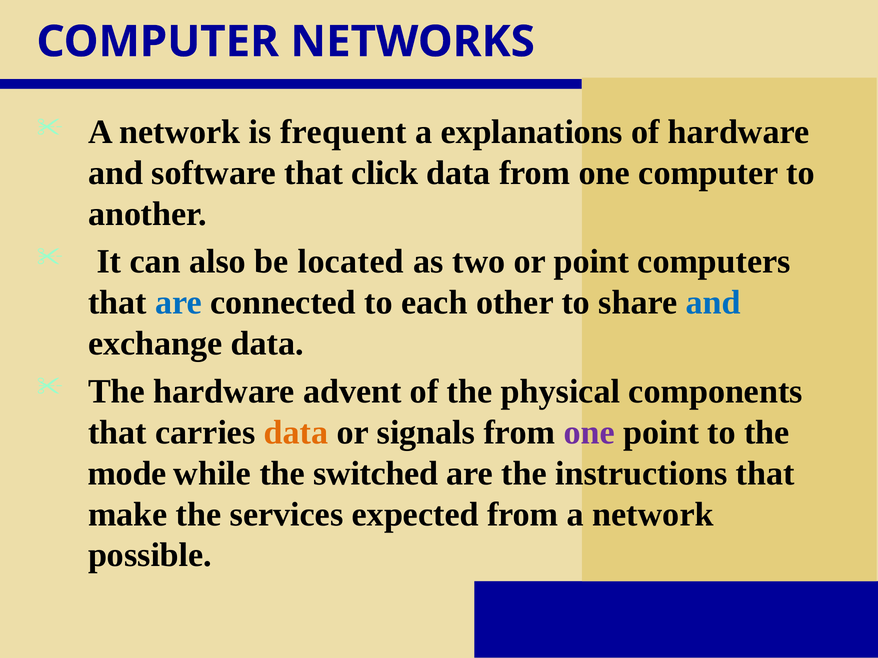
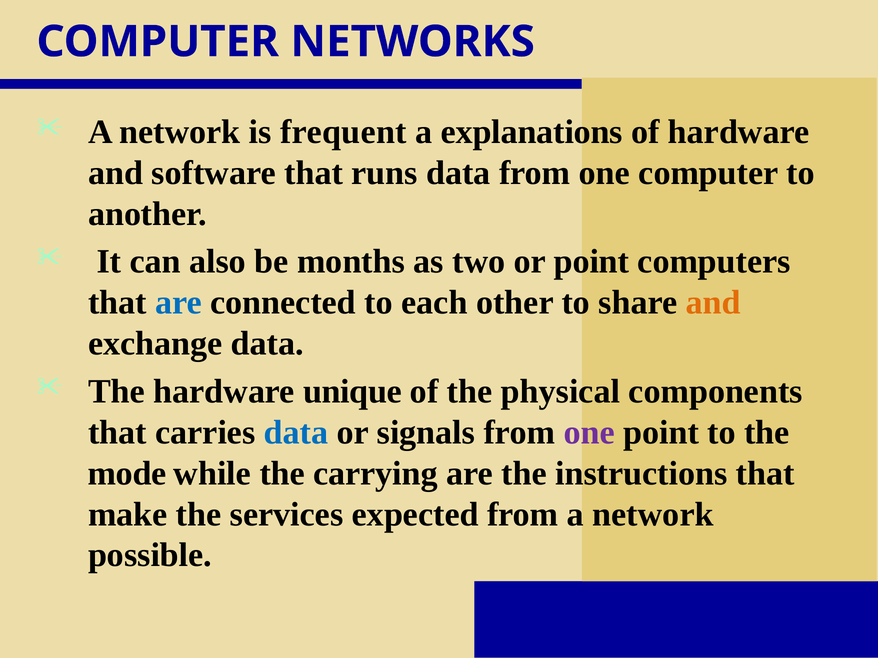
click: click -> runs (385, 173)
located: located -> months (351, 262)
and colour: blue -> orange (713, 303)
advent: advent -> unique (352, 392)
data colour: orange -> blue (296, 433)
switched: switched -> carrying (376, 474)
